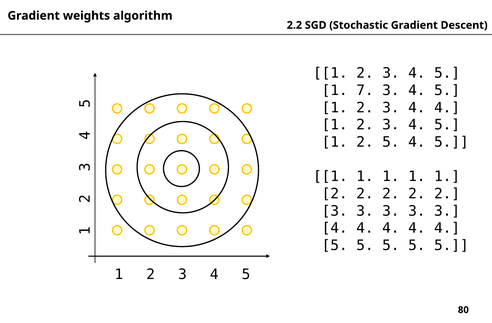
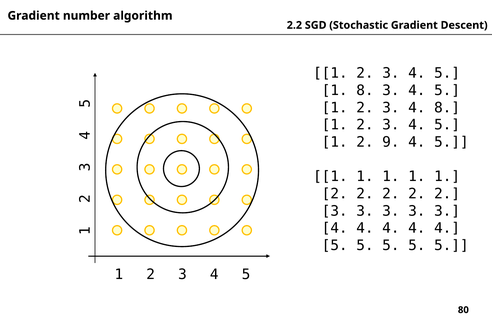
weights: weights -> number (86, 16)
1 7: 7 -> 8 (365, 90)
2 3 4 4: 4 -> 8 (447, 108)
2 5: 5 -> 9 (391, 142)
